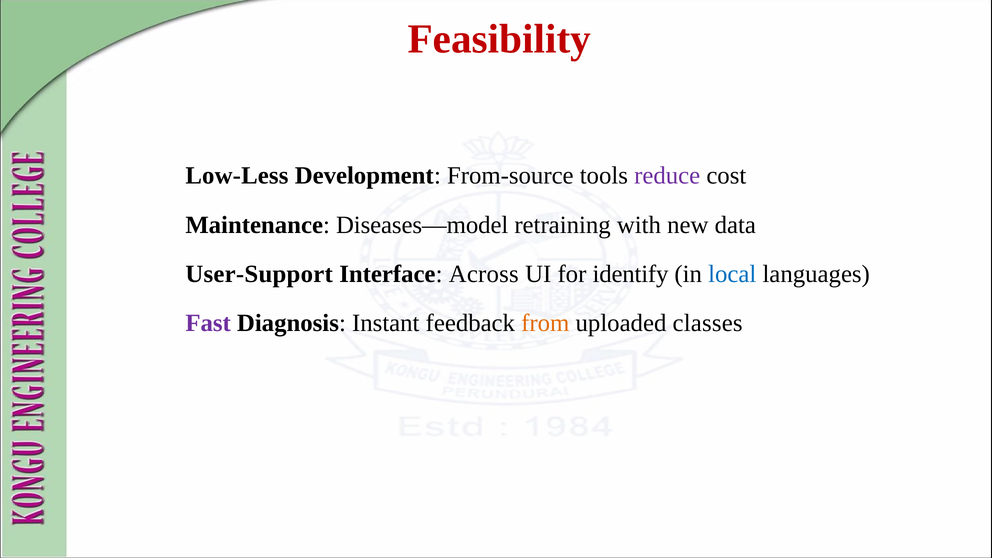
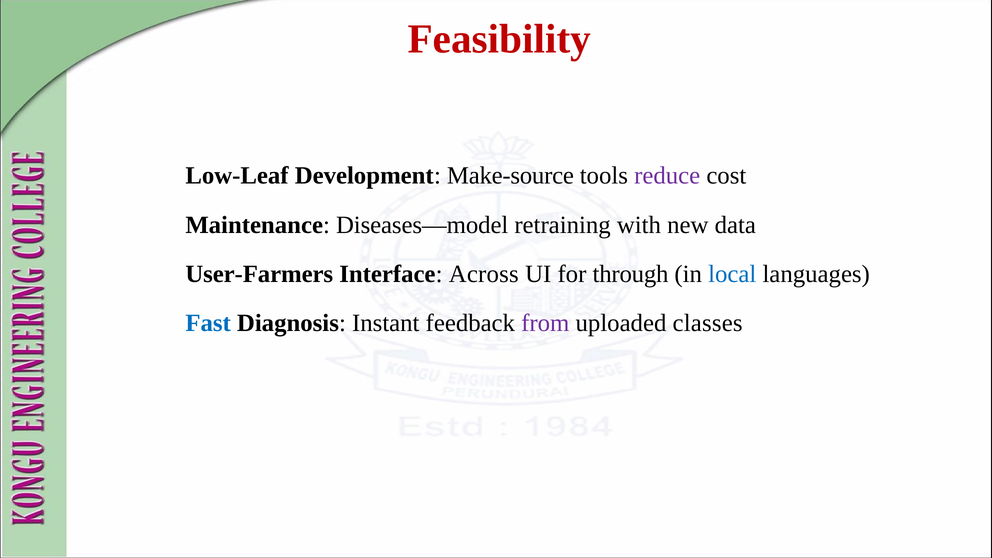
Low-Less: Low-Less -> Low-Leaf (237, 176)
From-source: From-source -> Make-source (510, 176)
User-Support: User-Support -> User-Farmers (259, 274)
identify: identify -> through (631, 274)
Fast colour: purple -> blue (208, 323)
from colour: orange -> purple (545, 323)
